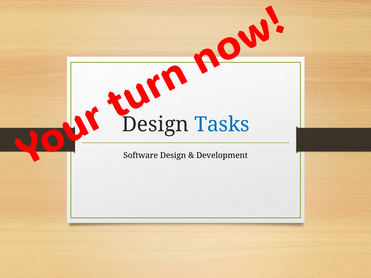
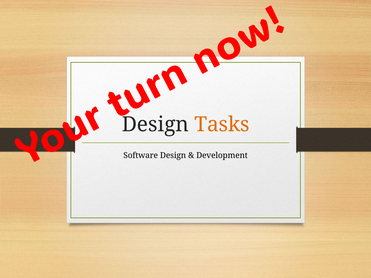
Tasks colour: blue -> orange (222, 124)
